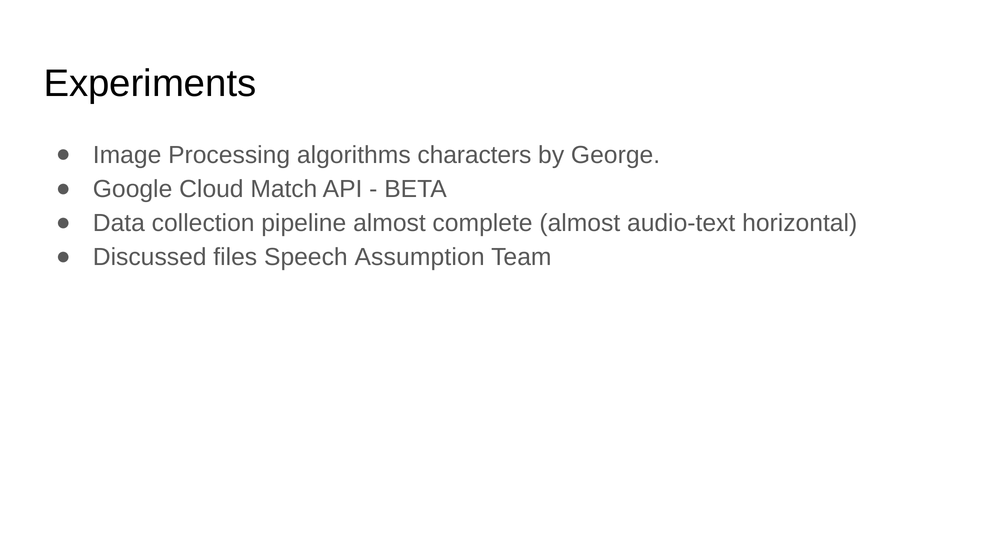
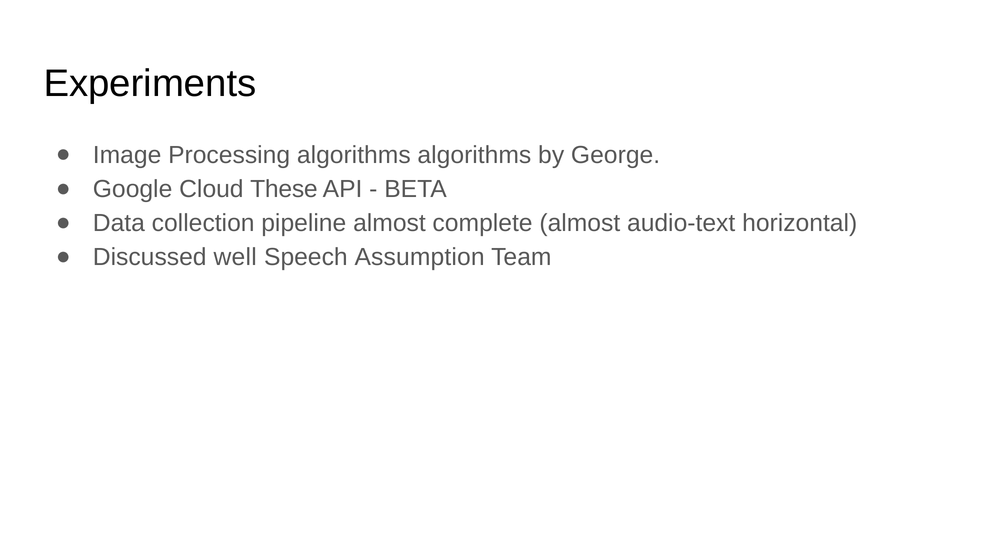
algorithms characters: characters -> algorithms (474, 155)
Match: Match -> These (284, 189)
files: files -> well (235, 257)
